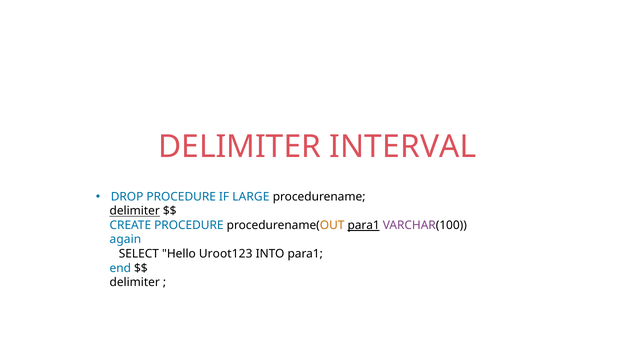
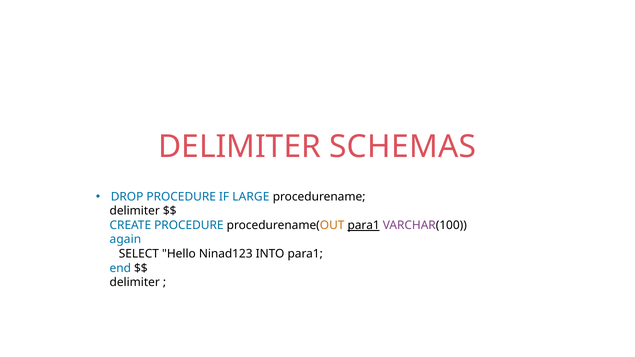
INTERVAL: INTERVAL -> SCHEMAS (403, 147)
delimiter underline: present -> none (135, 211)
Uroot123: Uroot123 -> Ninad123 (226, 254)
